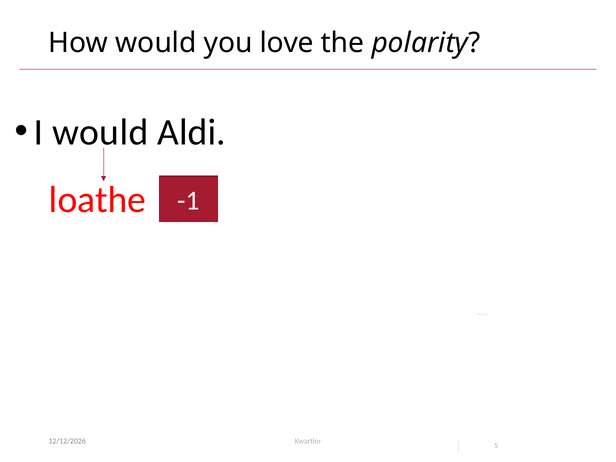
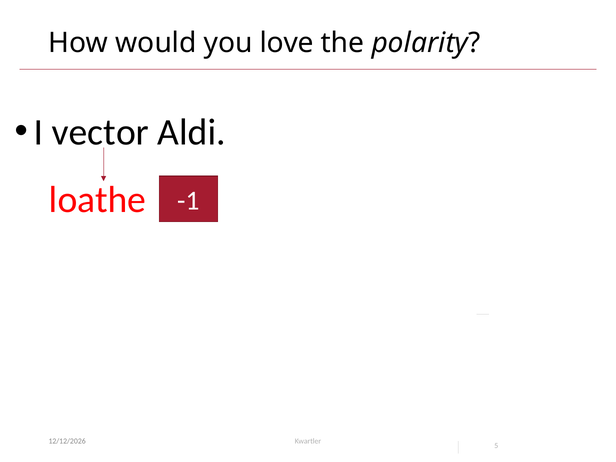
I would: would -> vector (100, 132)
